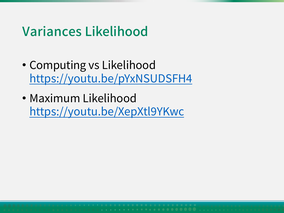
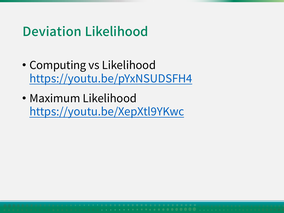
Variances: Variances -> Deviation (52, 32)
